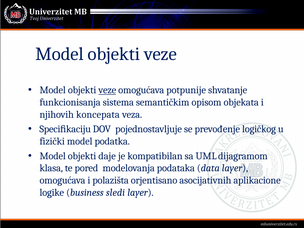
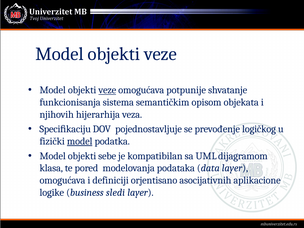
koncepata: koncepata -> hijerarhija (98, 114)
model underline: none -> present (80, 141)
daje: daje -> sebe (107, 156)
polazišta: polazišta -> definiciji (111, 180)
